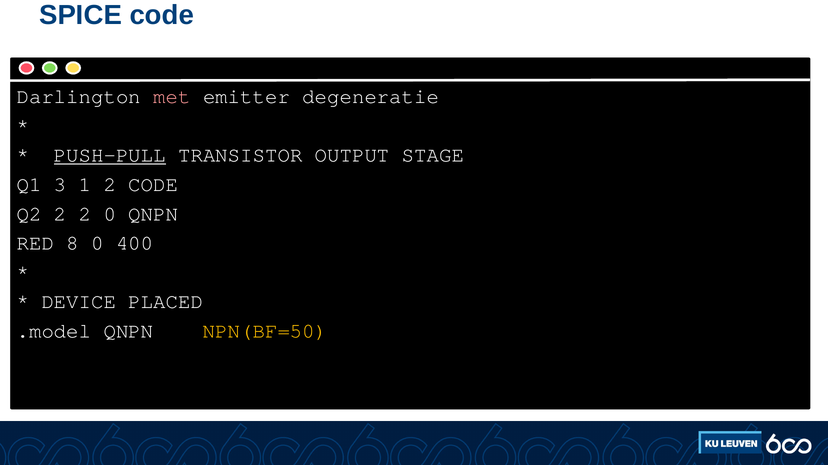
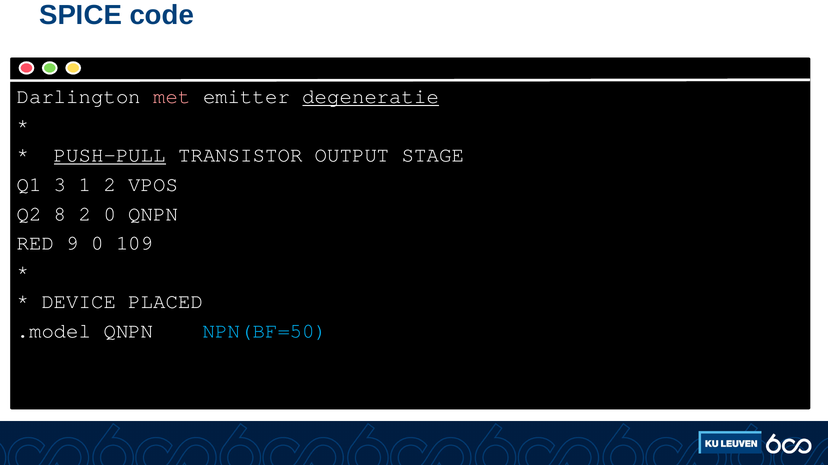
degeneratie underline: none -> present (371, 97)
2 CODE: CODE -> VPOS (153, 185)
Q2 2: 2 -> 8 (60, 214)
8: 8 -> 9 (73, 243)
400: 400 -> 109 (135, 243)
NPN(BF=50 colour: yellow -> light blue (265, 331)
